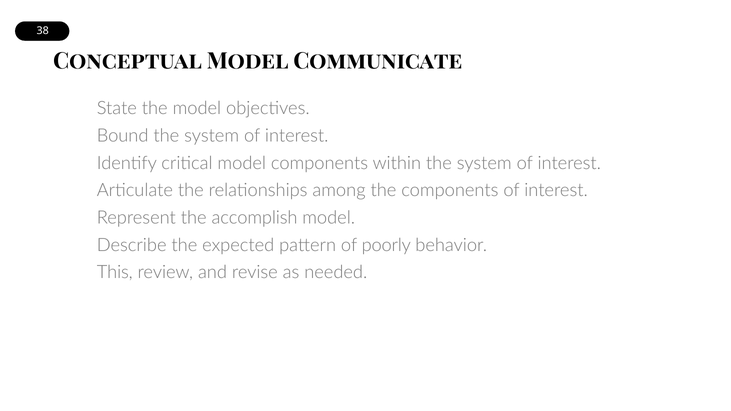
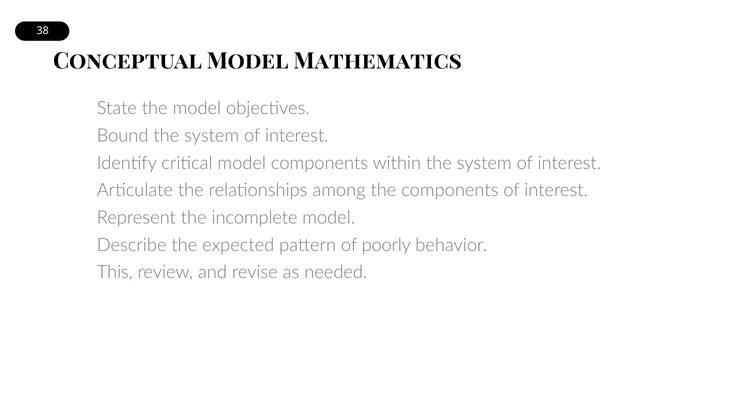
Communicate: Communicate -> Mathematics (378, 61)
accomplish: accomplish -> incomplete (255, 218)
